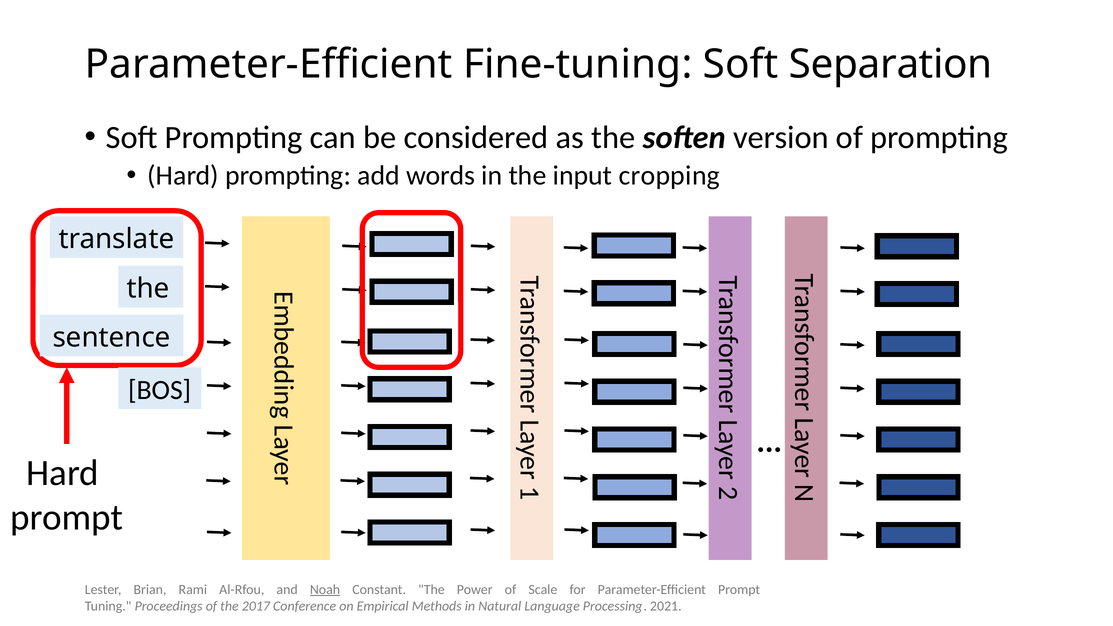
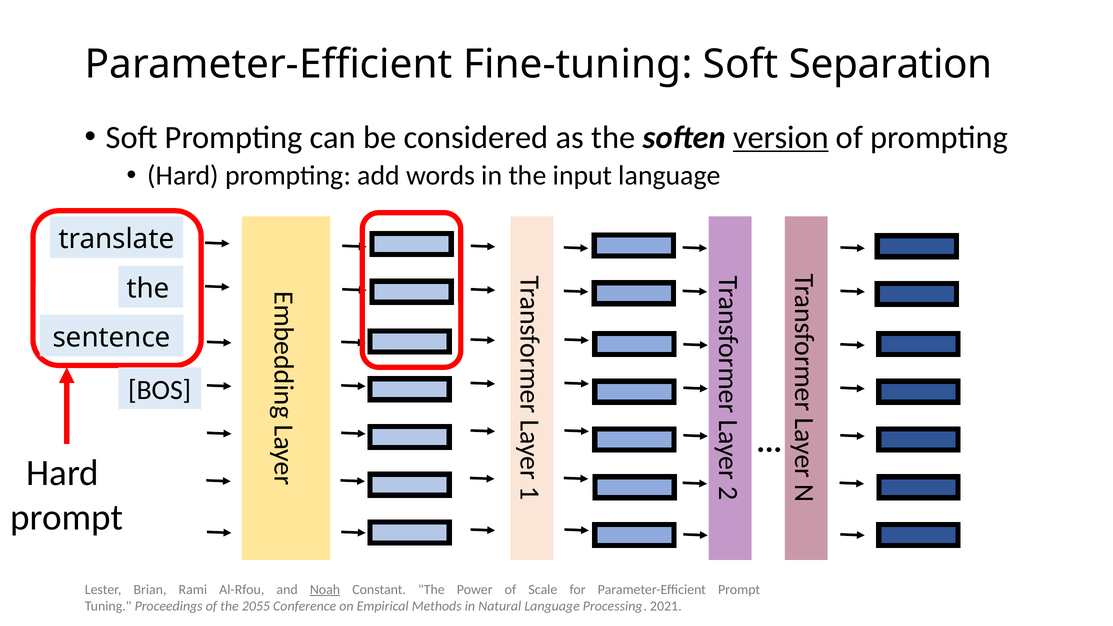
version underline: none -> present (781, 137)
input cropping: cropping -> language (669, 176)
2017: 2017 -> 2055 (256, 606)
